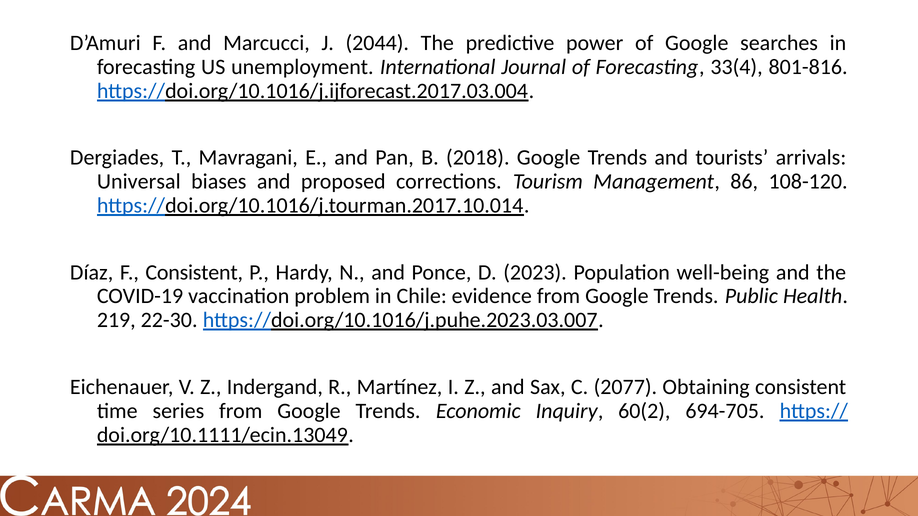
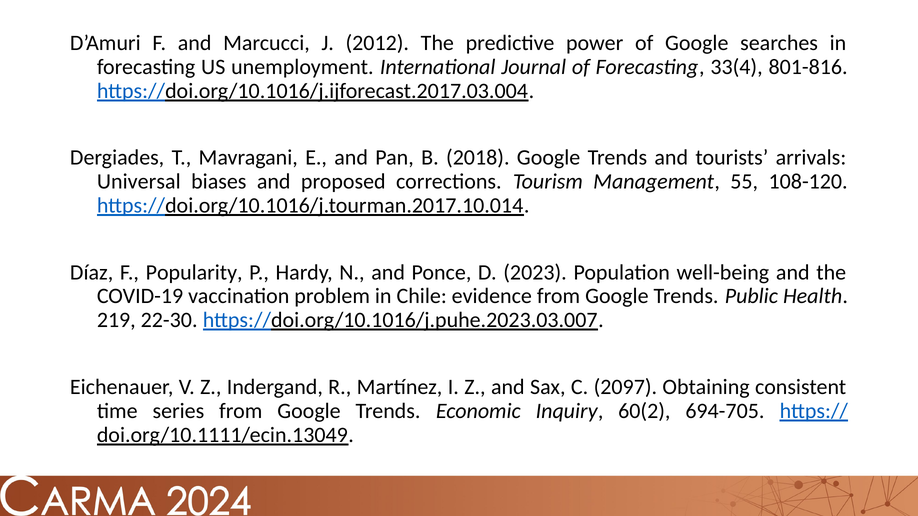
2044: 2044 -> 2012 (377, 43)
86: 86 -> 55 (744, 182)
F Consistent: Consistent -> Popularity (194, 272)
2077: 2077 -> 2097 (625, 387)
